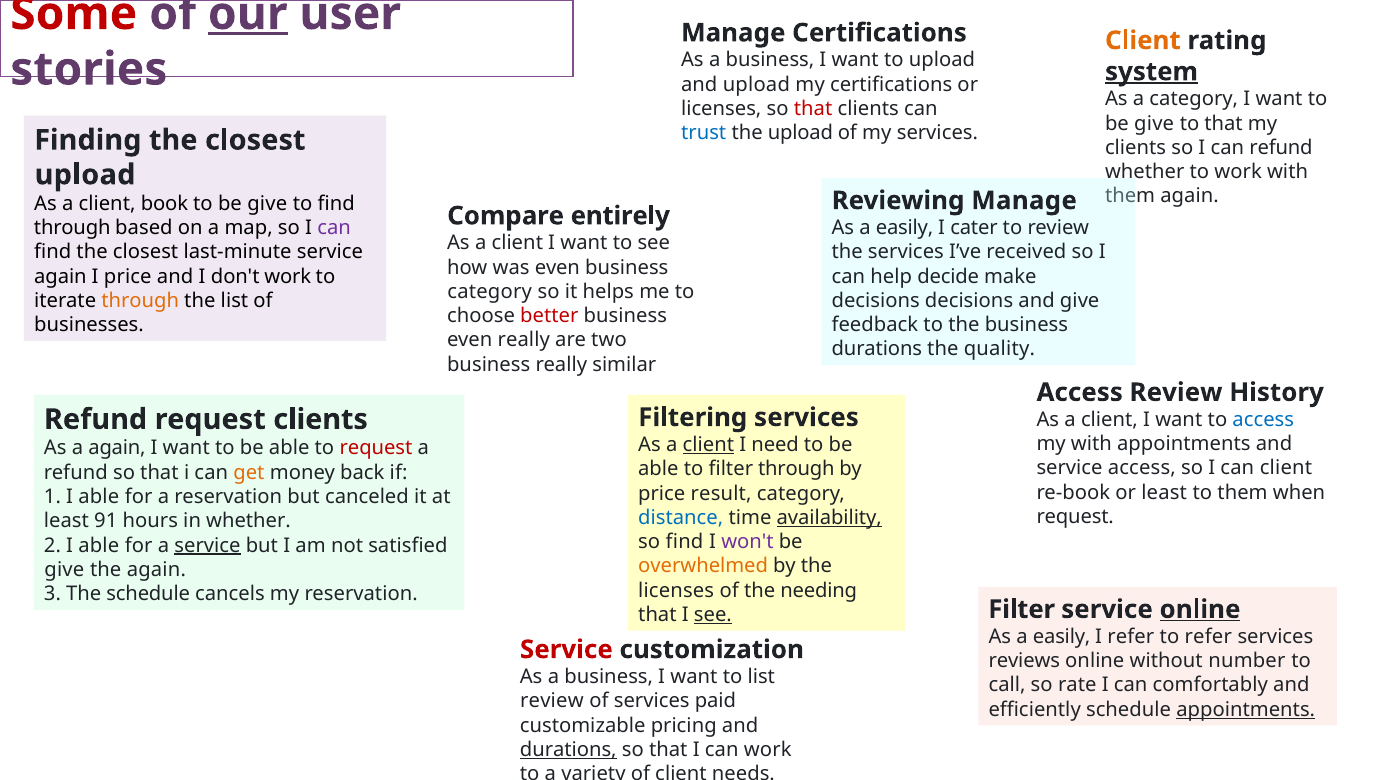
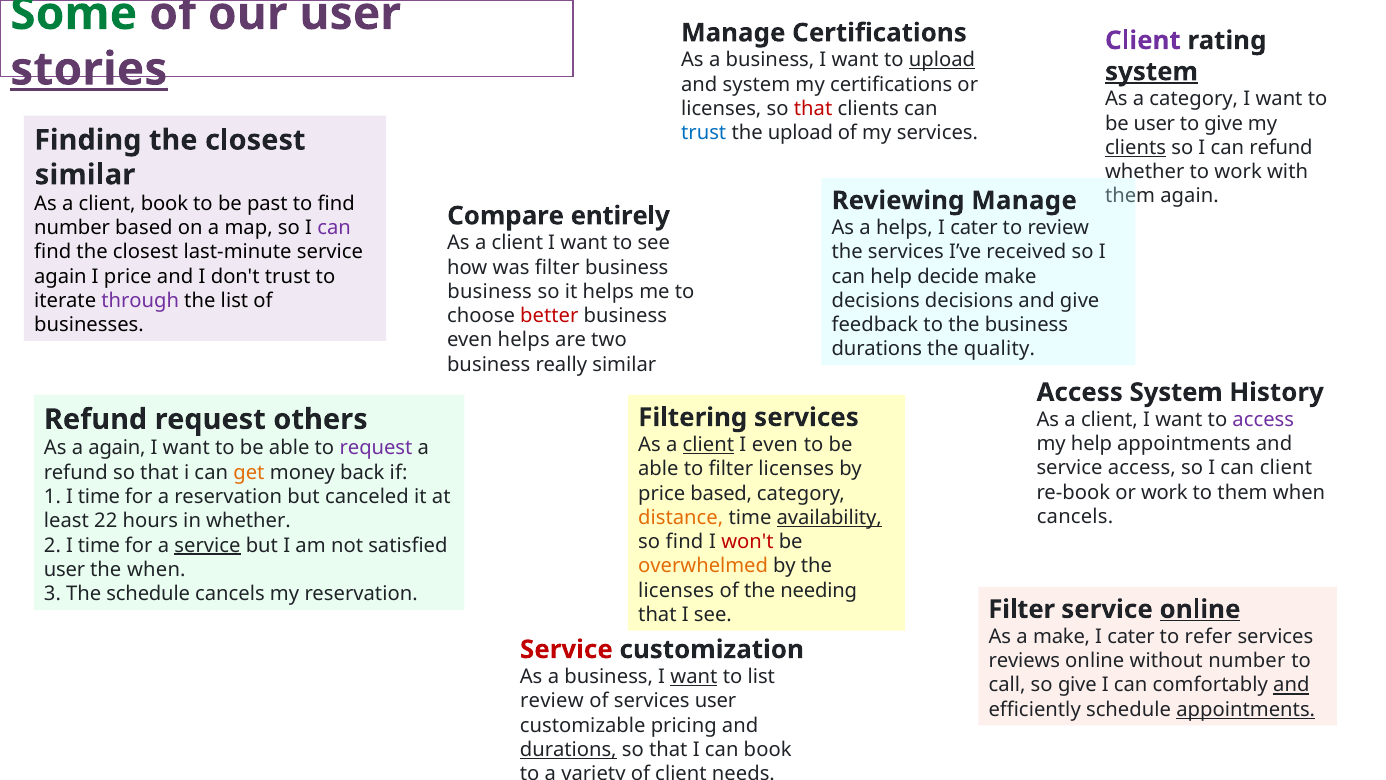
Some colour: red -> green (74, 14)
our underline: present -> none (248, 14)
Client colour: orange -> purple (1143, 40)
upload underline: none -> present (942, 60)
stories underline: none -> present (89, 69)
and upload: upload -> system (756, 84)
give: give -> user (1154, 123)
to that: that -> give (1224, 123)
clients underline: none -> present (1136, 148)
upload: upload -> similar (85, 175)
give: give -> past (267, 204)
easily: easily -> helps (904, 228)
through: through -> number (72, 228)
was even: even -> filter (557, 267)
don't work: work -> trust (288, 276)
category: category -> business (490, 292)
through colour: orange -> purple (140, 301)
even really: really -> helps (524, 340)
Access Review: Review -> System (1176, 392)
access colour: blue -> purple (1263, 420)
request clients: clients -> others (320, 419)
my with: with -> help (1092, 444)
I need: need -> even (775, 445)
request colour: red -> purple (376, 448)
filter through: through -> licenses (796, 469)
or least: least -> work (1164, 492)
price result: result -> based (721, 493)
able: able -> time (99, 497)
request: request -> cancels (1075, 517)
distance colour: blue -> orange (681, 517)
91: 91 -> 22 (106, 521)
won't colour: purple -> red (747, 542)
able: able -> time (99, 545)
give: give -> user (65, 569)
the again: again -> when (156, 569)
see underline: present -> none (713, 614)
easily: easily -> make (1062, 636)
refer: refer -> cater (1131, 636)
want underline: none -> present (694, 677)
so rate: rate -> give (1077, 685)
and underline: none -> present (1291, 685)
services paid: paid -> user (715, 701)
can work: work -> book (768, 749)
